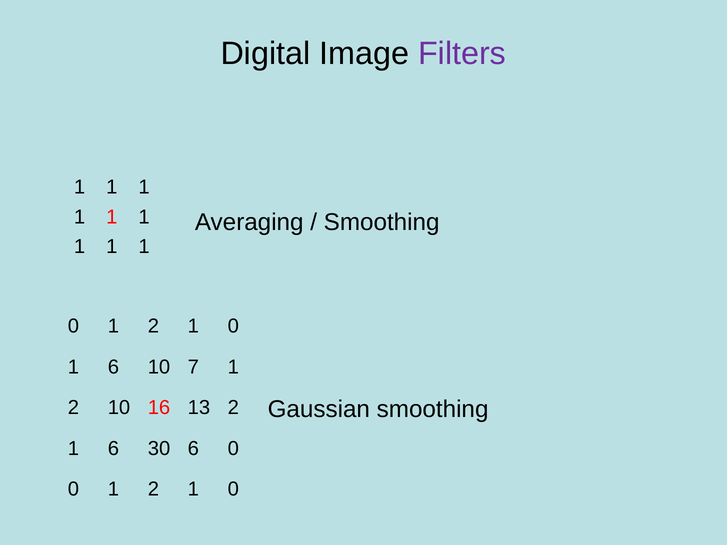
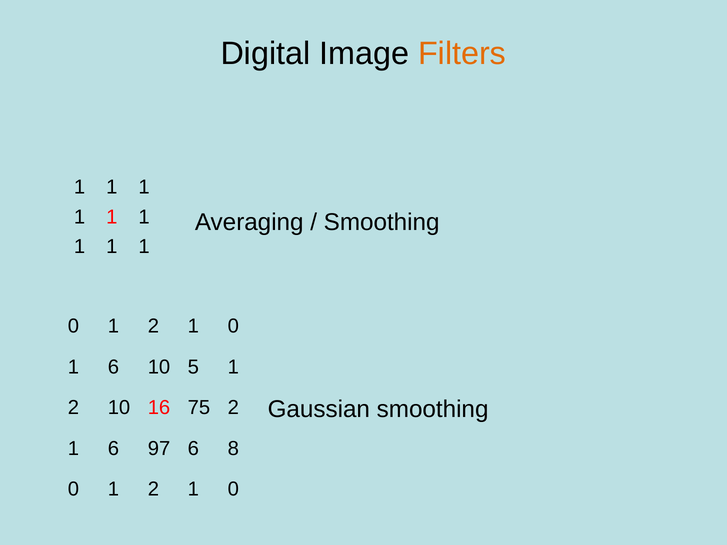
Filters colour: purple -> orange (462, 54)
7: 7 -> 5 (193, 367)
13: 13 -> 75 (199, 408)
30: 30 -> 97 (159, 449)
6 0: 0 -> 8 (233, 449)
